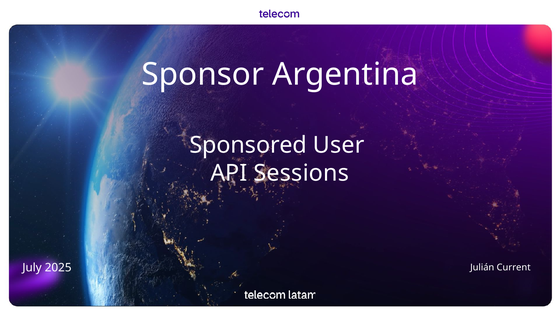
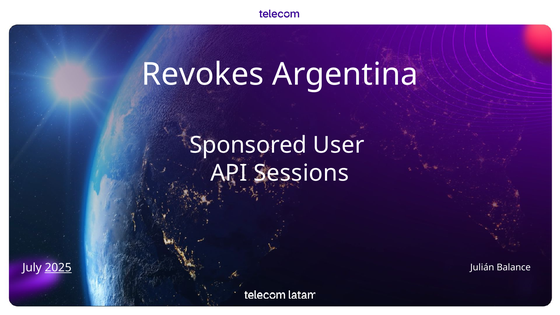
Sponsor: Sponsor -> Revokes (203, 74)
2025 underline: none -> present (58, 268)
Current: Current -> Balance (514, 268)
